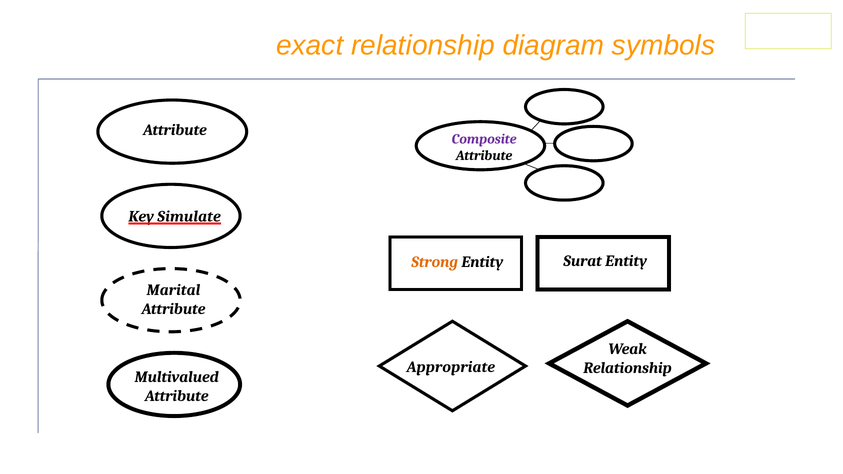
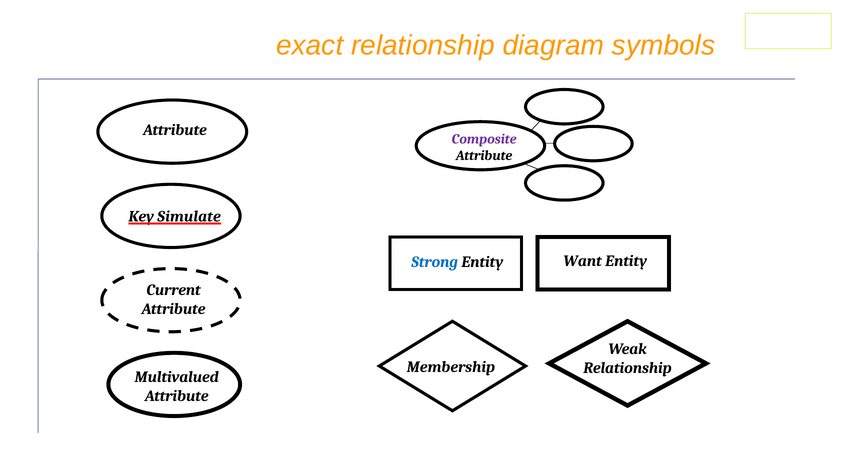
Surat: Surat -> Want (582, 261)
Strong colour: orange -> blue (435, 262)
Marital: Marital -> Current (174, 290)
Appropriate: Appropriate -> Membership (451, 367)
